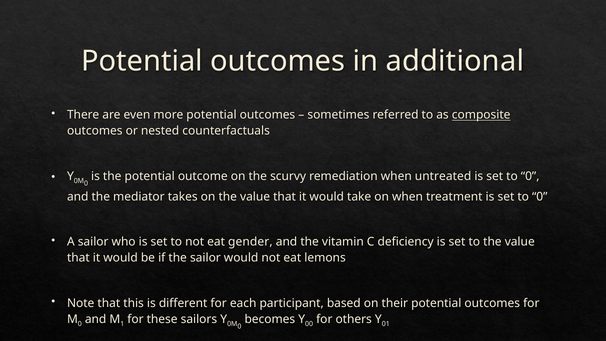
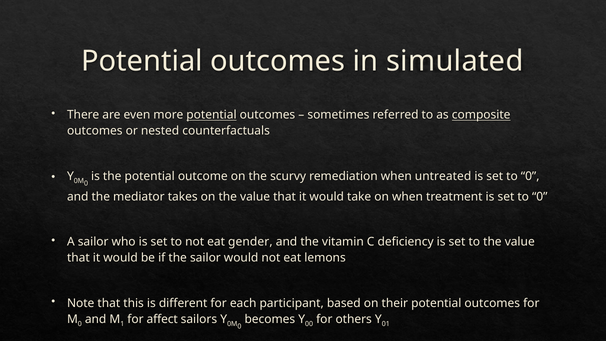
additional: additional -> simulated (455, 61)
potential underline: none -> present (211, 115)
these: these -> affect (162, 319)
